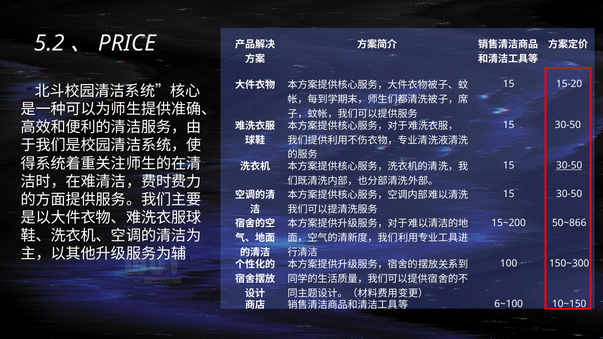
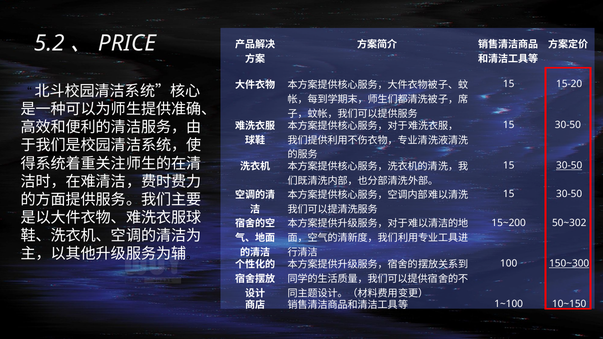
50~866: 50~866 -> 50~302 (569, 223)
150~300 underline: none -> present (569, 264)
6~100: 6~100 -> 1~100 (509, 304)
